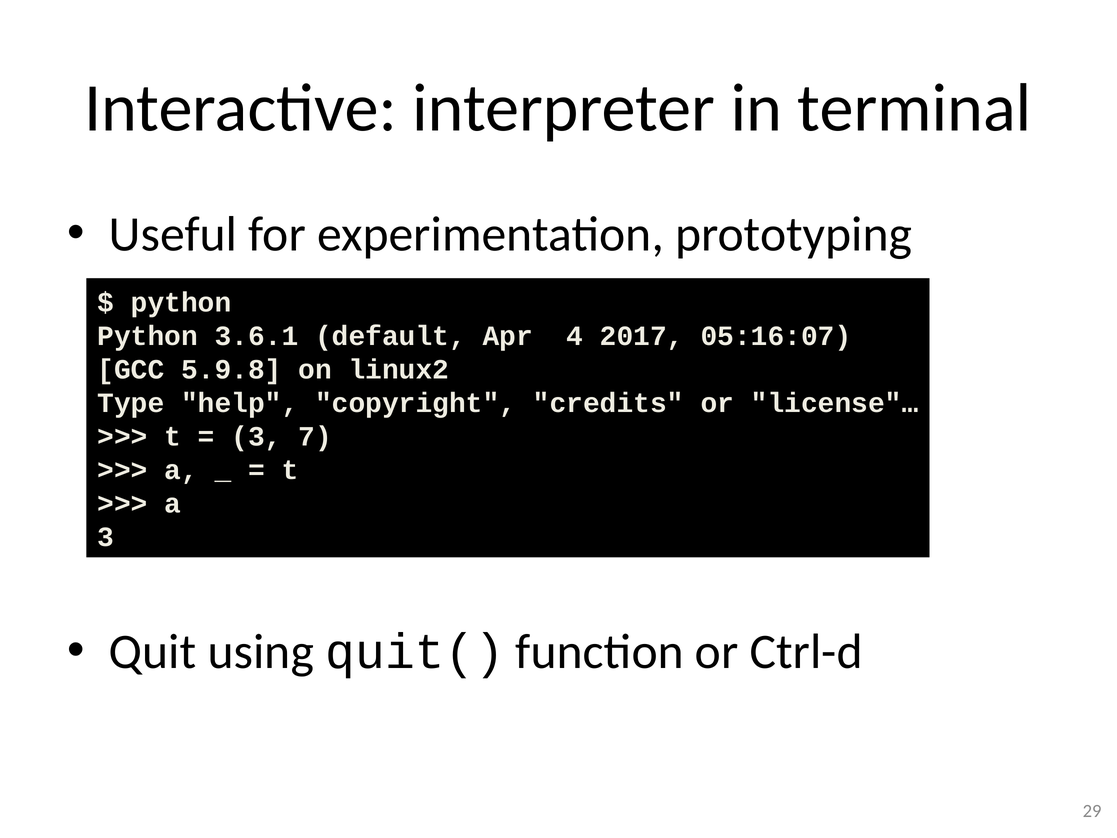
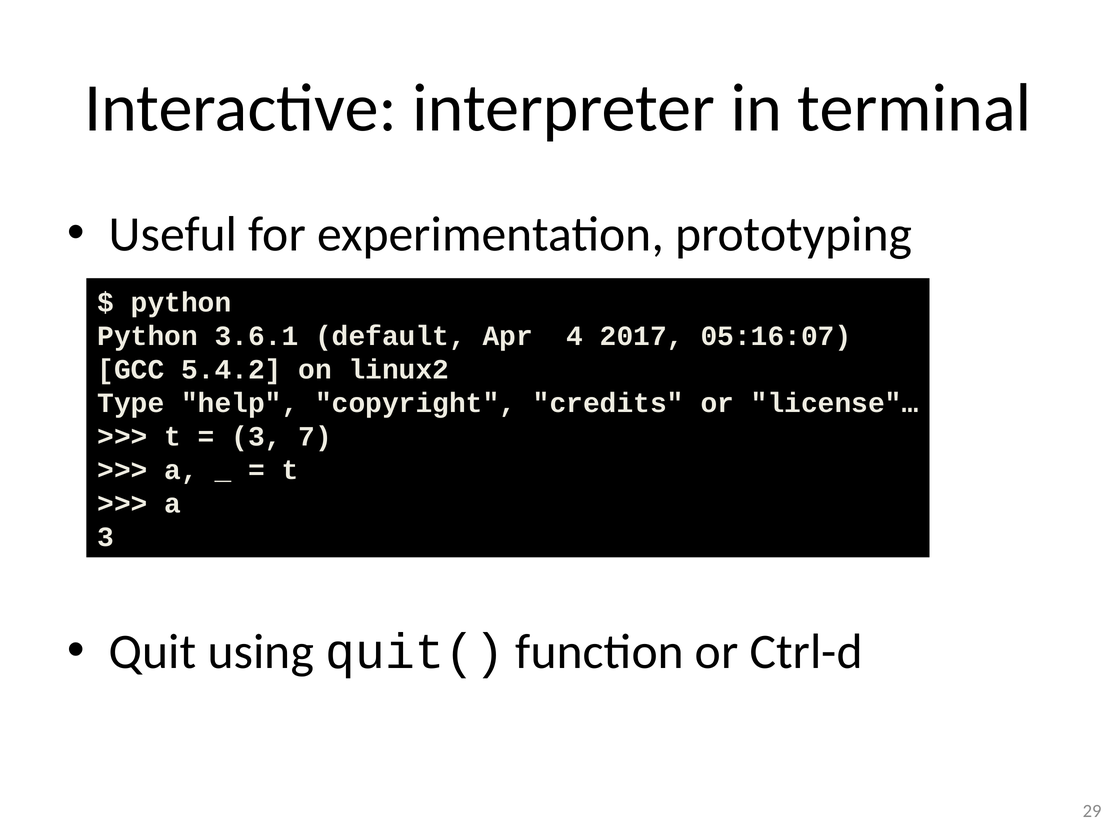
5.9.8: 5.9.8 -> 5.4.2 (231, 369)
